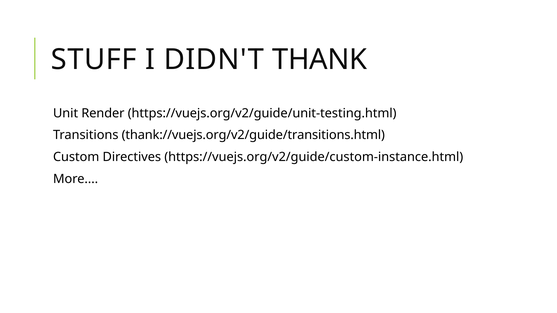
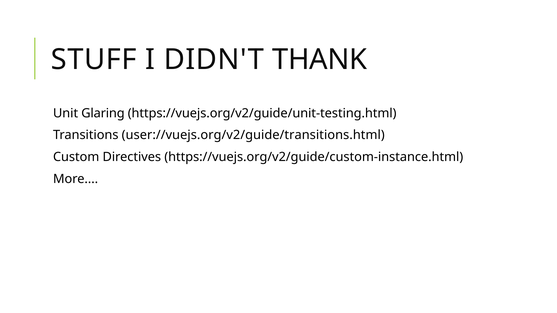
Render: Render -> Glaring (103, 113)
thank://vuejs.org/v2/guide/transitions.html: thank://vuejs.org/v2/guide/transitions.html -> user://vuejs.org/v2/guide/transitions.html (253, 135)
